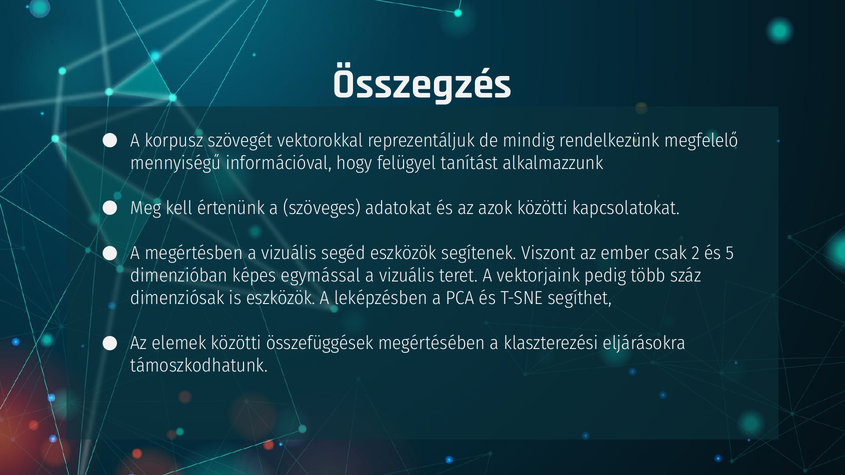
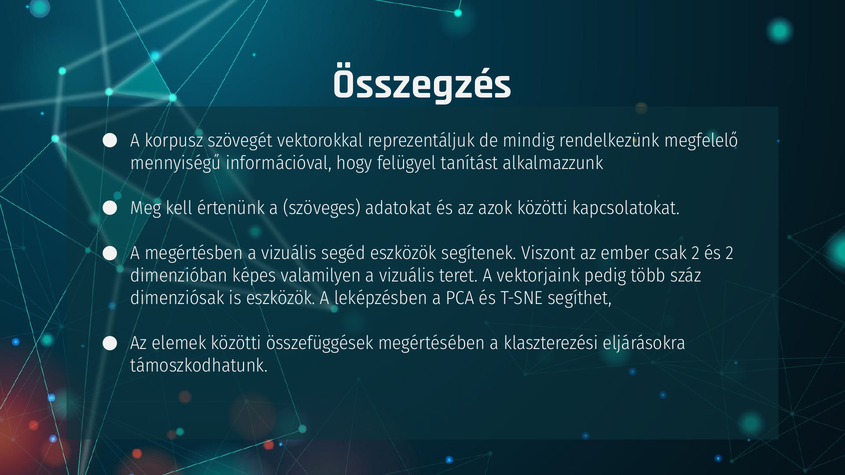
és 5: 5 -> 2 (730, 253)
egymással: egymással -> valamilyen (321, 276)
